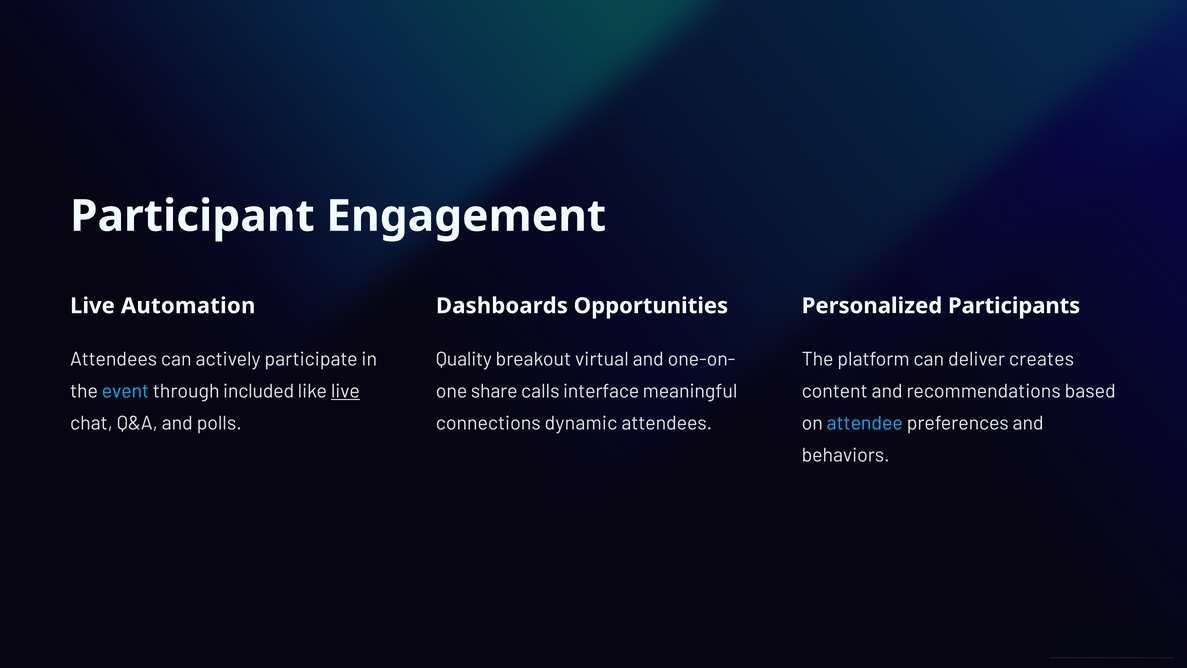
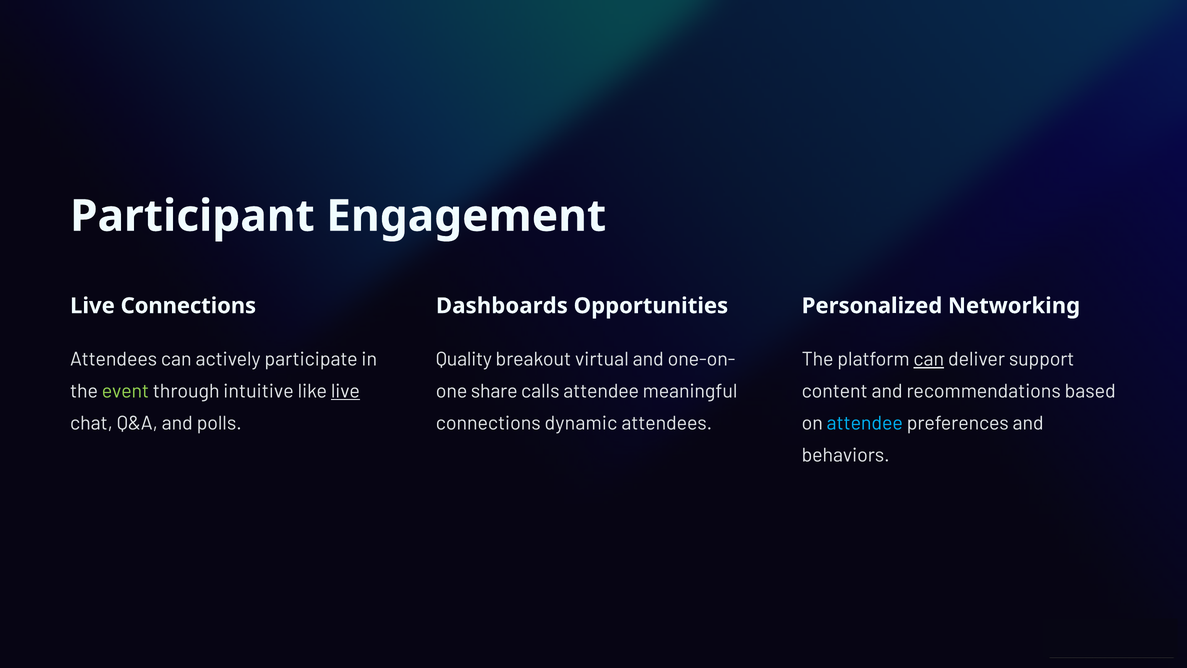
Live Automation: Automation -> Connections (188, 306)
Participants: Participants -> Networking (1014, 306)
can underline: none -> present (929, 359)
creates: creates -> support (1042, 359)
event colour: light blue -> light green (125, 391)
included: included -> intuitive (259, 391)
calls interface: interface -> attendee (601, 391)
